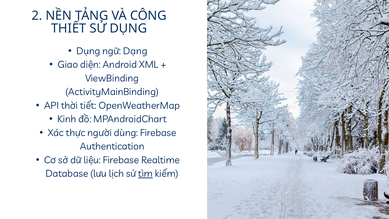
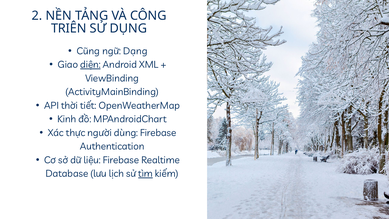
THIẾT: THIẾT -> TRIÊN (69, 28)
Dụng: Dụng -> Cũng (88, 51)
diện underline: none -> present (90, 65)
